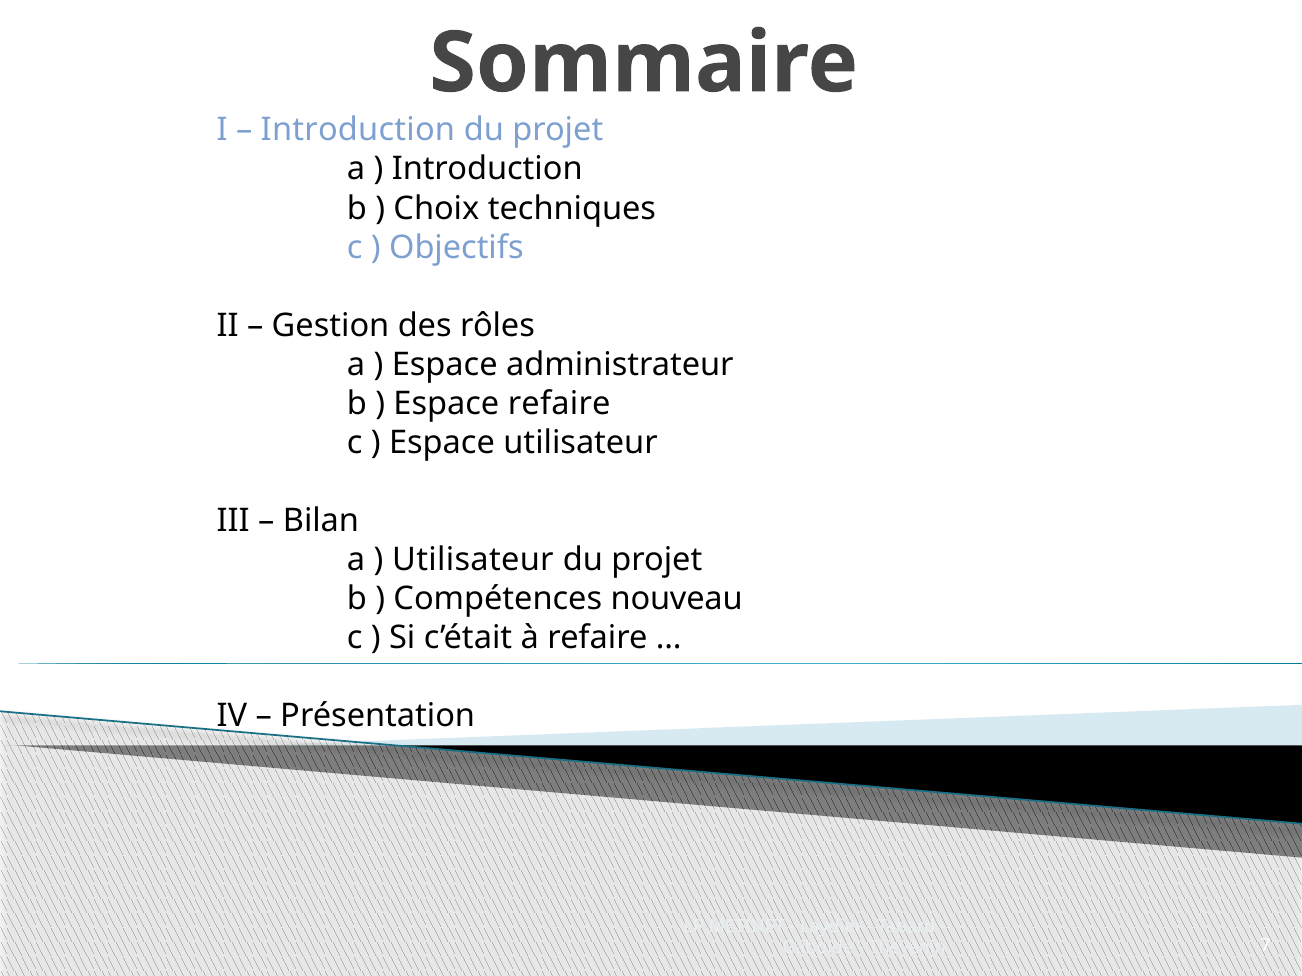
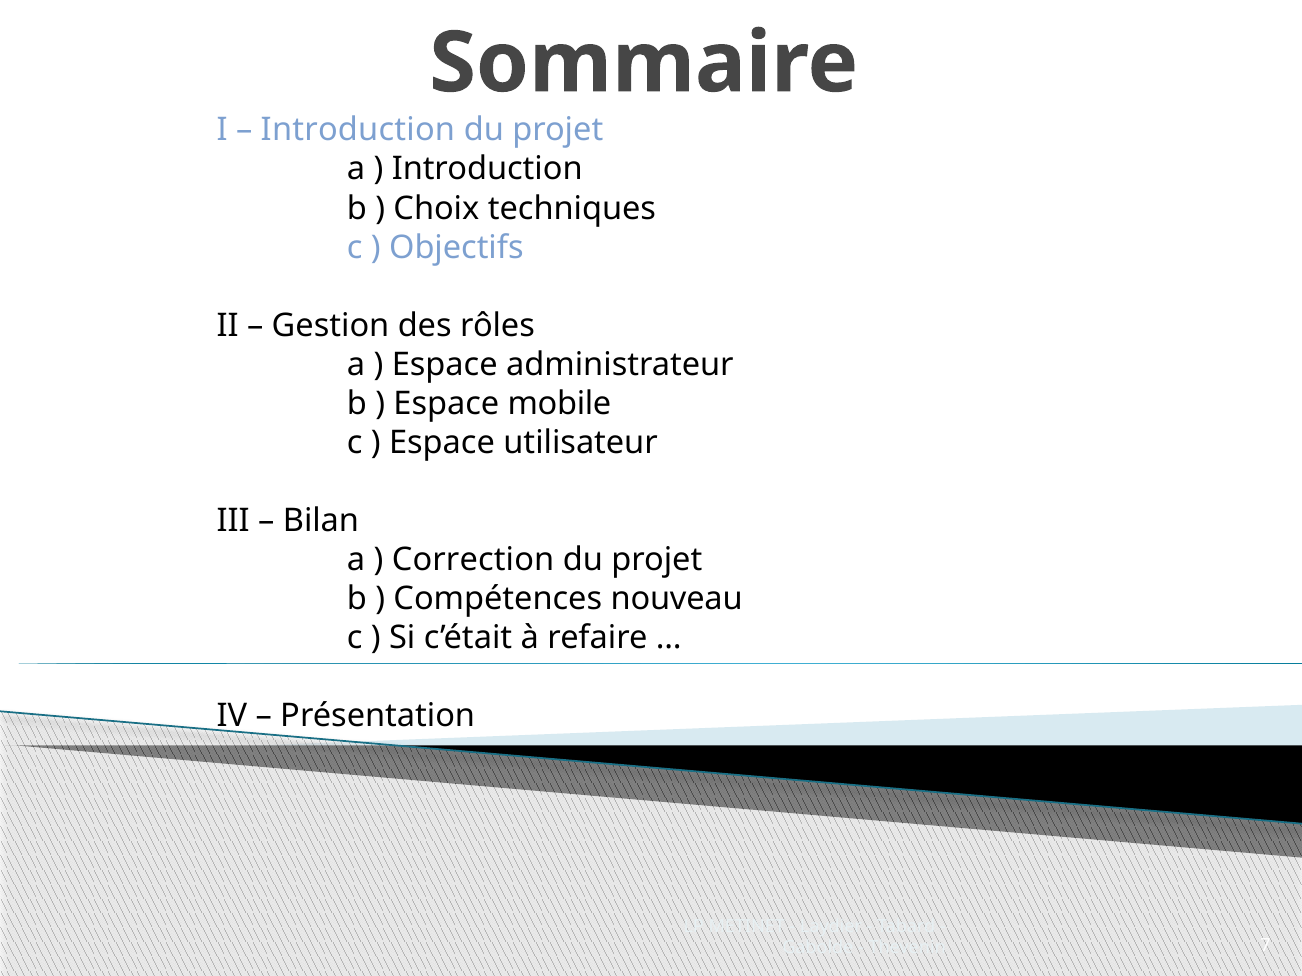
Espace refaire: refaire -> mobile (559, 404)
Utilisateur: Utilisateur -> Correction (473, 560)
